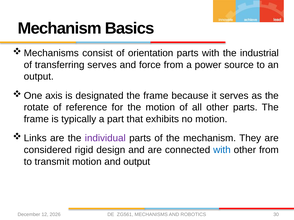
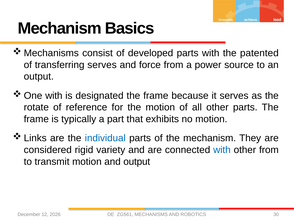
orientation: orientation -> developed (151, 53)
industrial: industrial -> patented (259, 53)
axis: axis -> with (54, 96)
individual colour: purple -> blue (105, 138)
design: design -> variety (111, 150)
